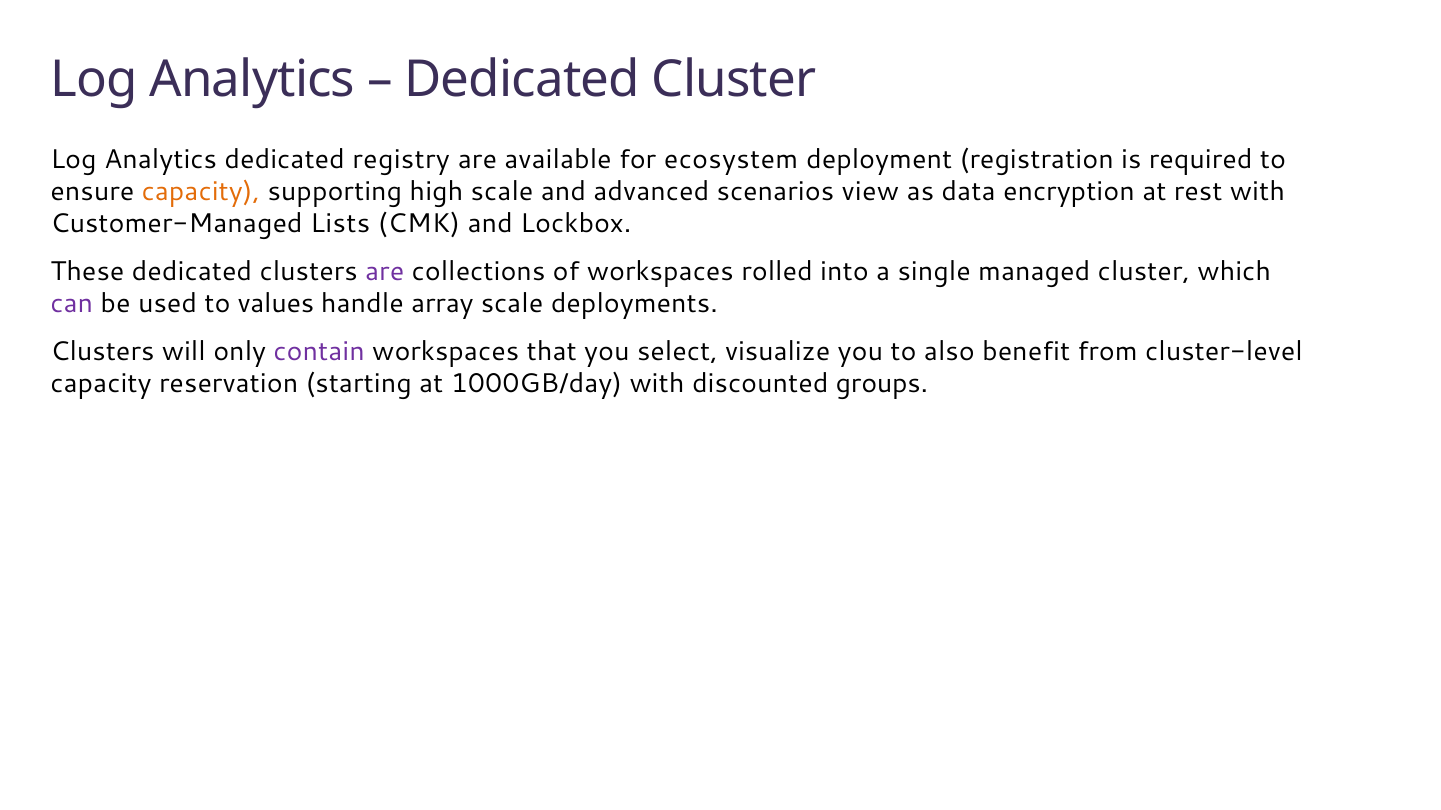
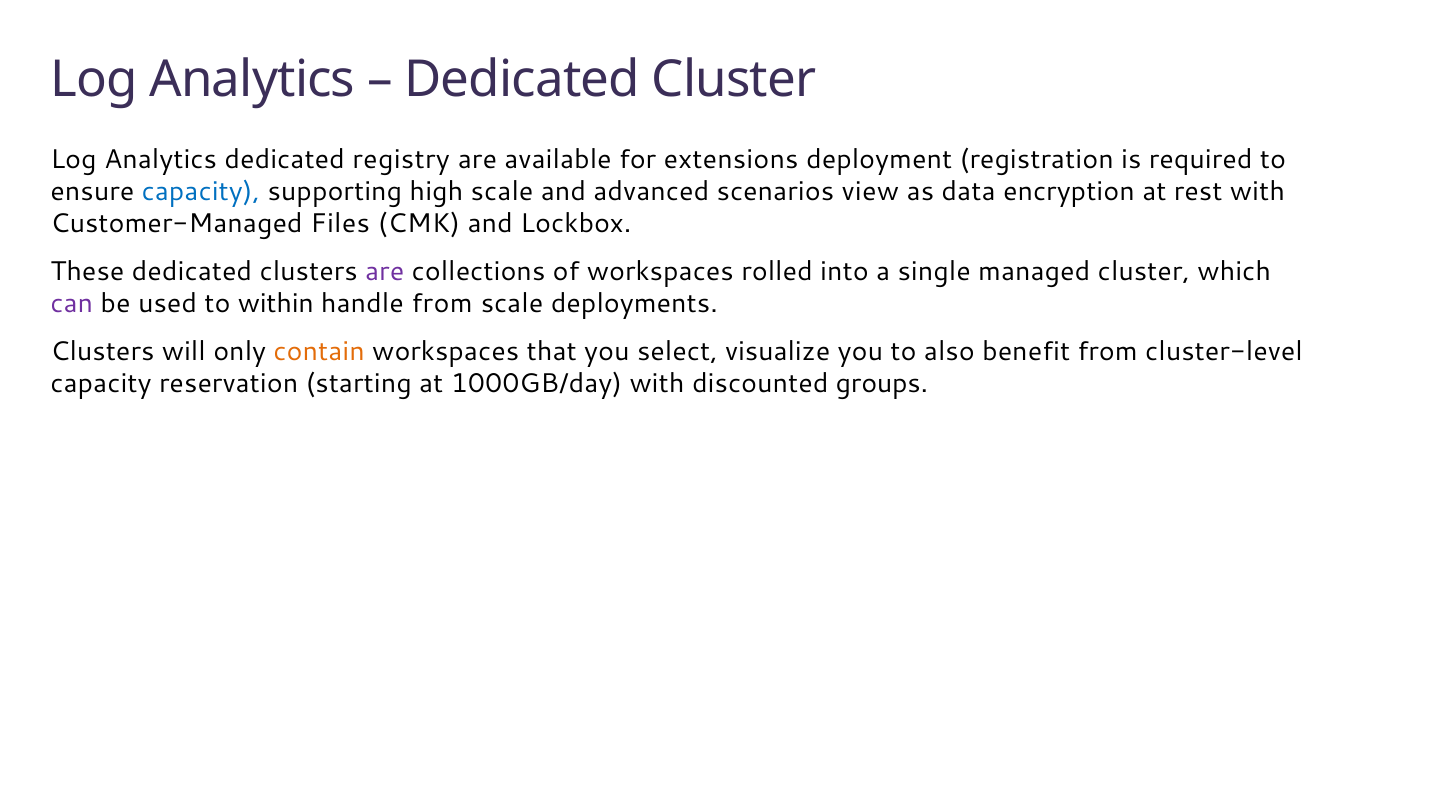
ecosystem: ecosystem -> extensions (731, 159)
capacity colour: orange -> blue (201, 192)
Lists: Lists -> Files (340, 224)
values: values -> within (276, 304)
handle array: array -> from (442, 304)
contain colour: purple -> orange (319, 351)
